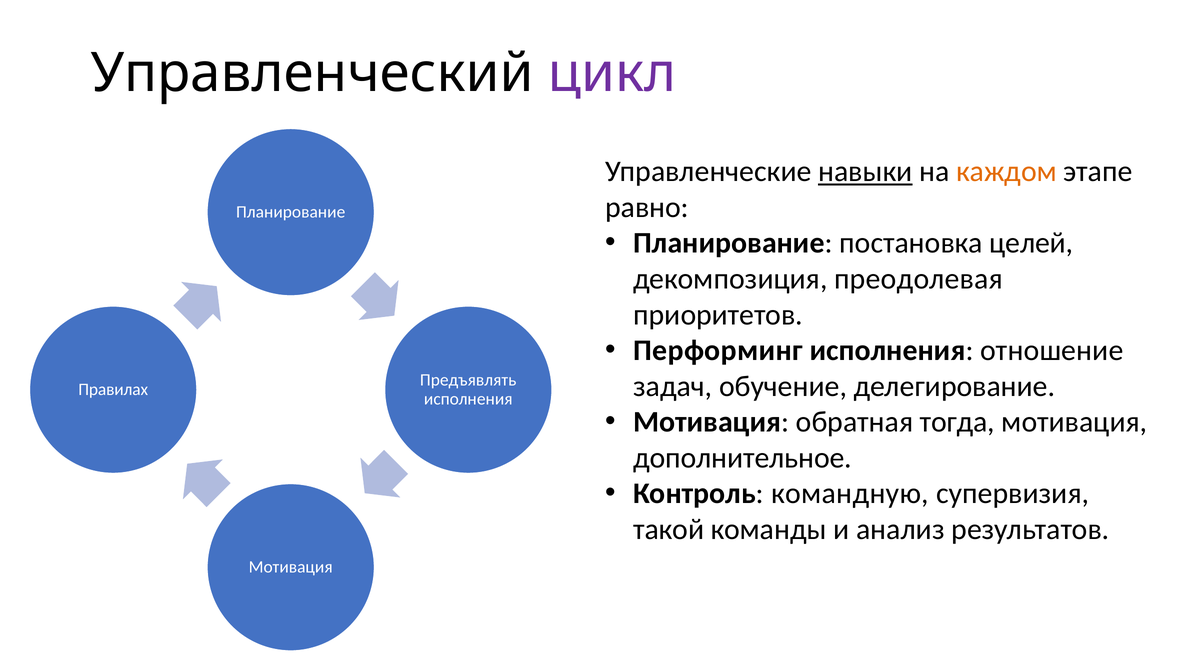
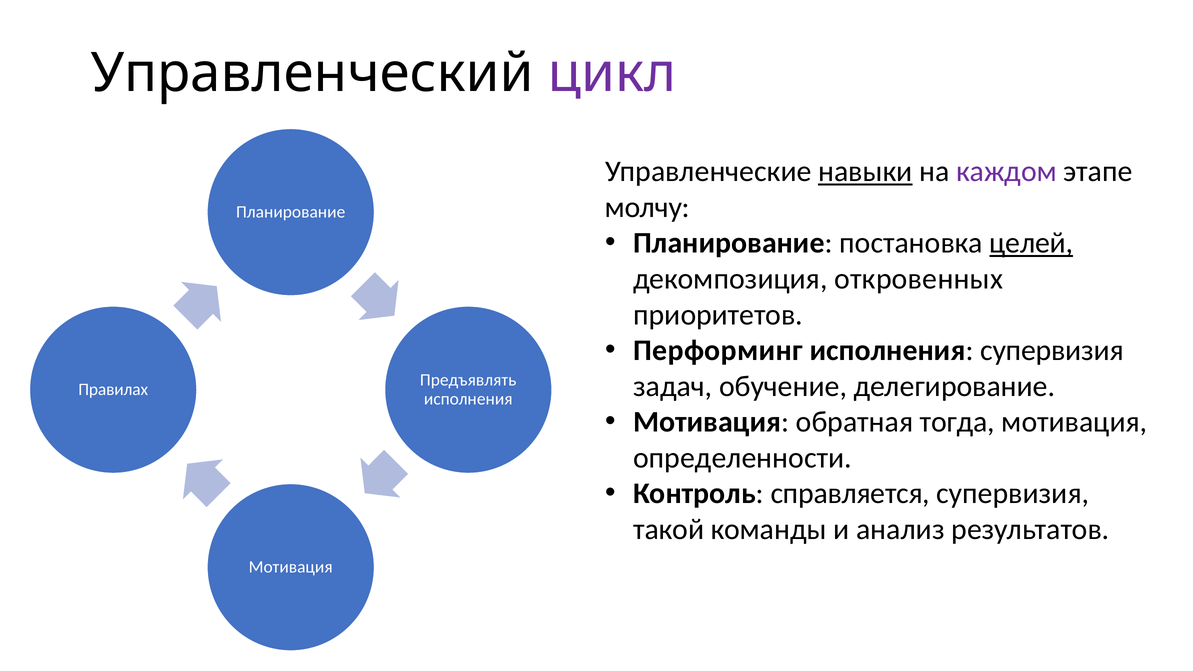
каждом colour: orange -> purple (1007, 172)
равно: равно -> молчу (647, 207)
целей underline: none -> present (1031, 243)
преодолевая: преодолевая -> откровенных (919, 279)
исполнения отношение: отношение -> супервизия (1052, 351)
дополнительное: дополнительное -> определенности (743, 458)
командную: командную -> справляется (850, 494)
